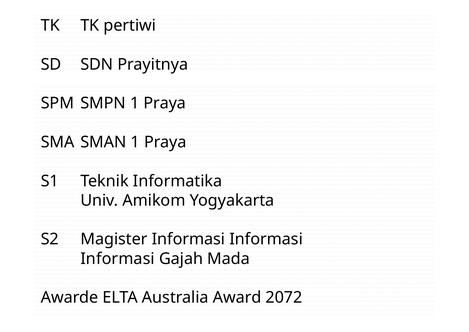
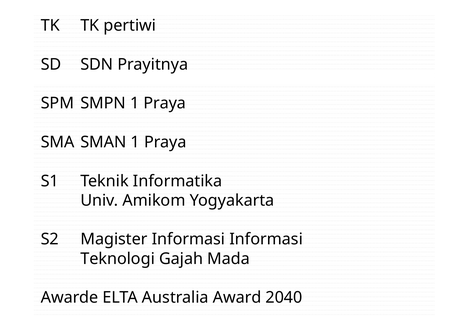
Informasi: Informasi -> Teknologi (118, 258)
2072: 2072 -> 2040 (284, 297)
